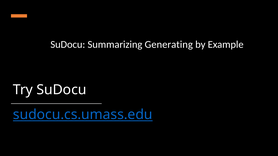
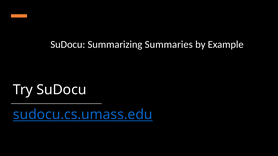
Generating: Generating -> Summaries (169, 45)
